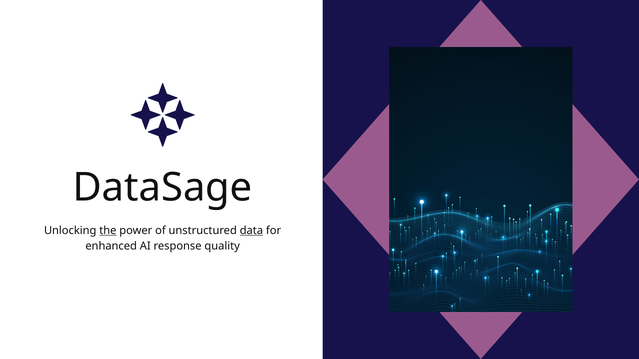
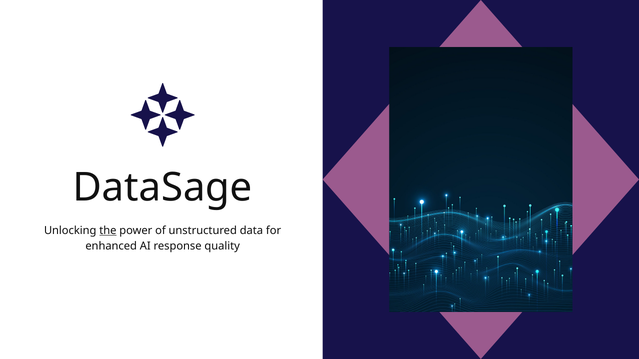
data underline: present -> none (251, 231)
